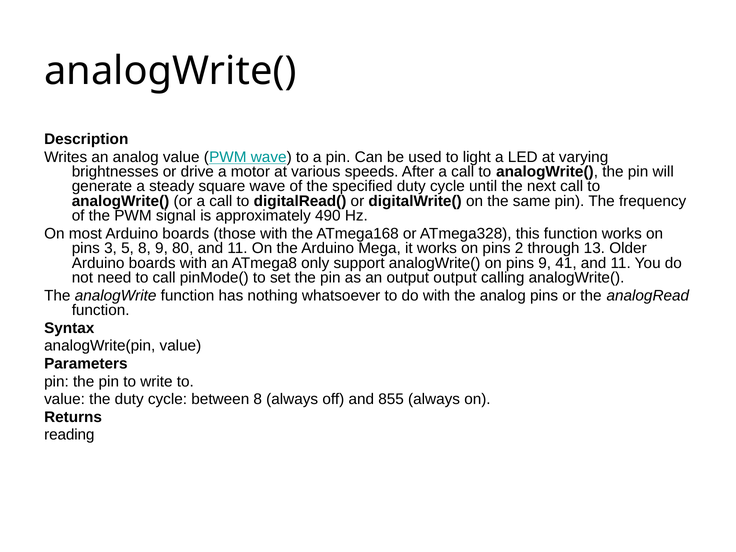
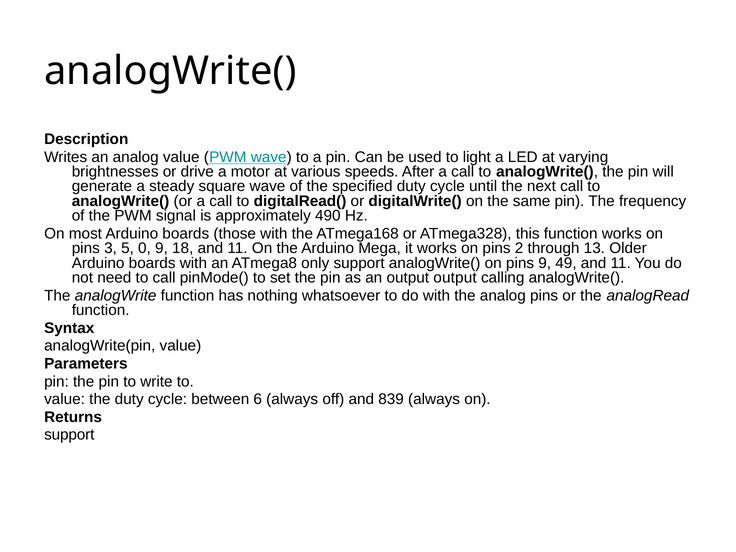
5 8: 8 -> 0 (144, 248)
80: 80 -> 18 (183, 248)
41: 41 -> 49 (566, 263)
between 8: 8 -> 6 (258, 399)
855: 855 -> 839 (391, 399)
reading: reading -> support (69, 435)
